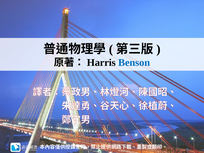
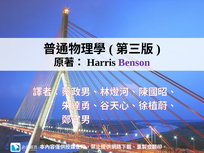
Benson colour: blue -> purple (134, 63)
